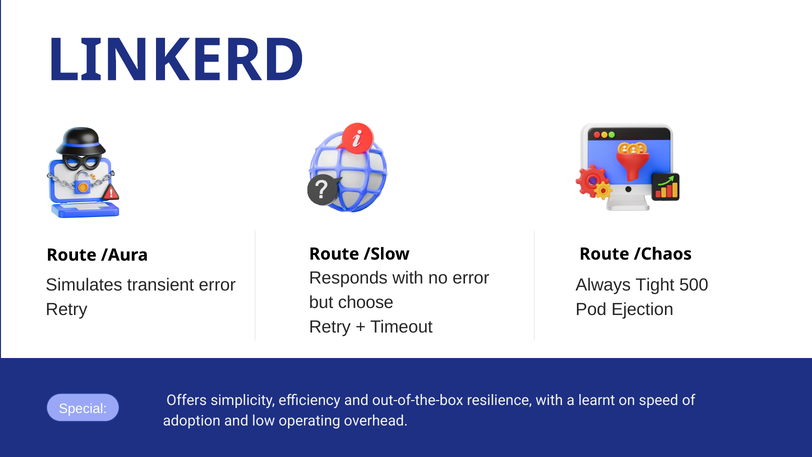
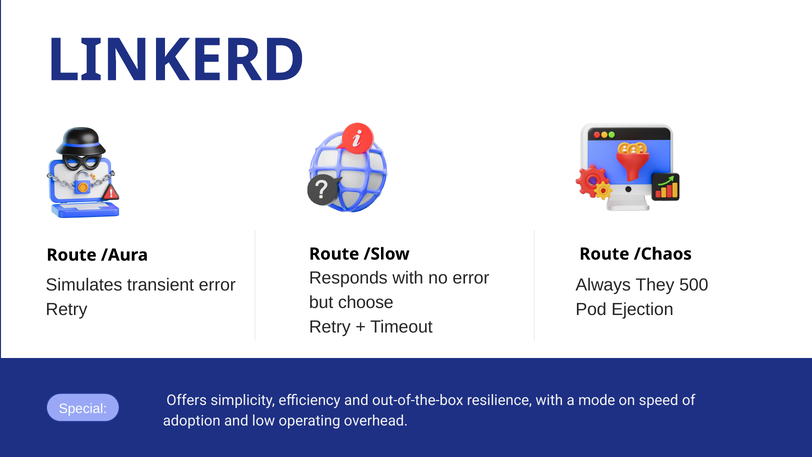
Tight: Tight -> They (655, 285)
learnt: learnt -> mode (597, 400)
